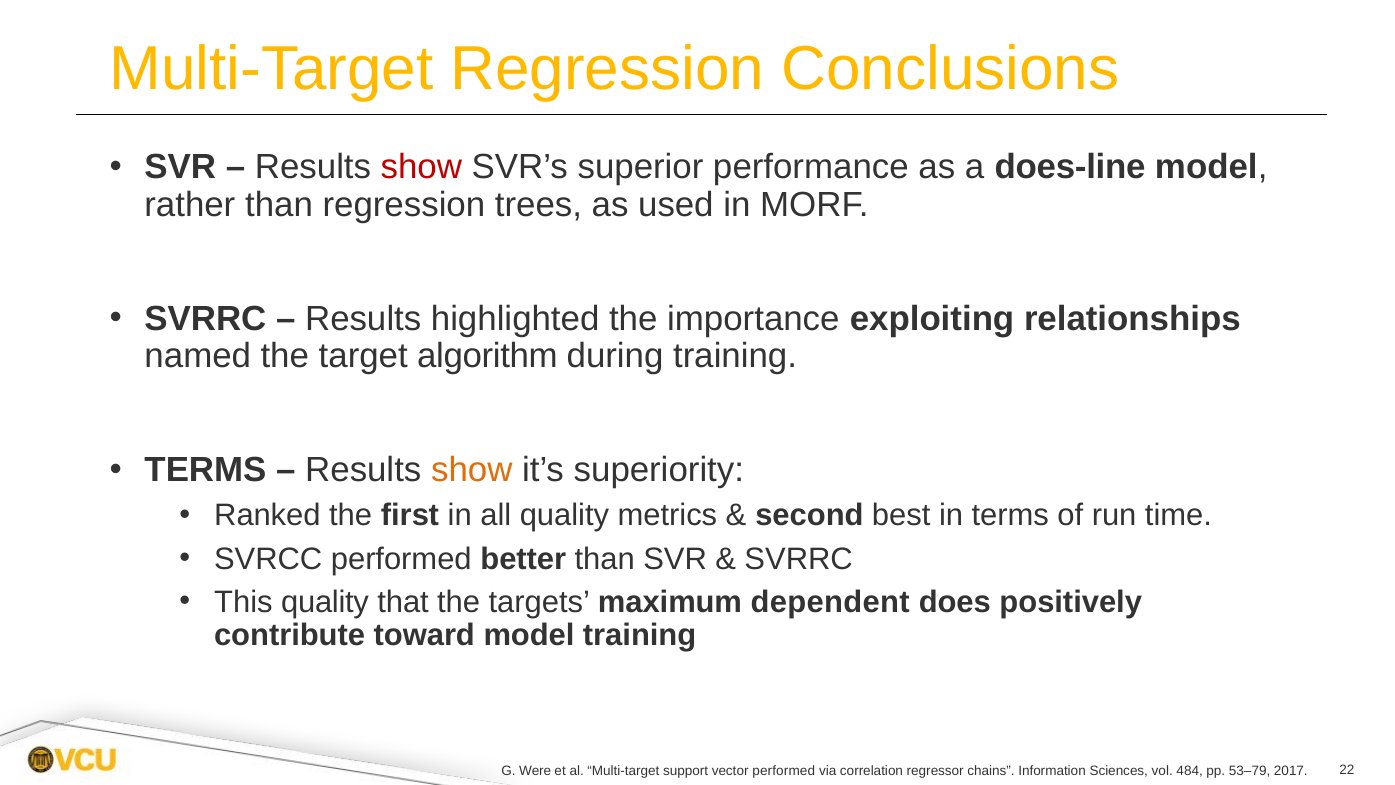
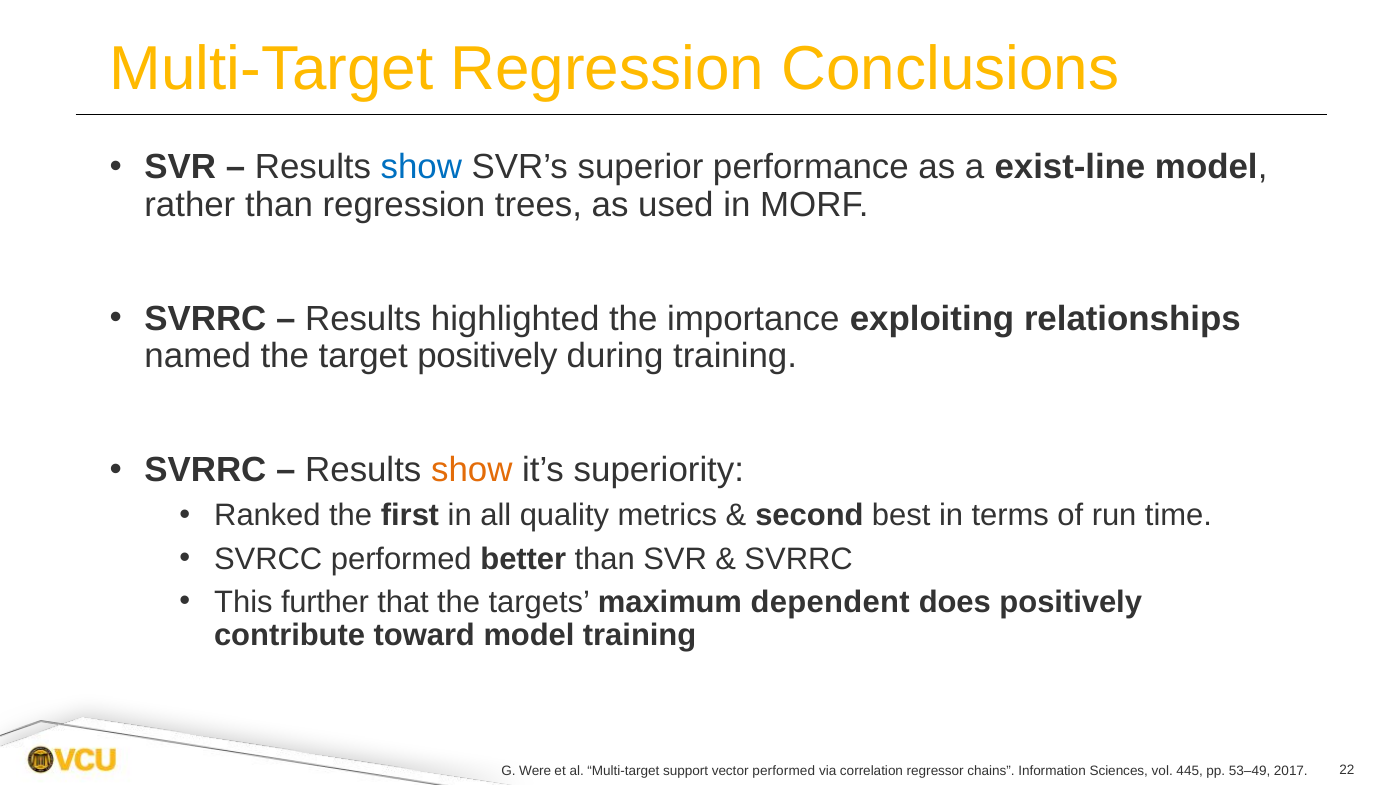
show colour: red -> blue (421, 167)
does-line: does-line -> exist-line (1070, 167)
target algorithm: algorithm -> positively (487, 356)
TERMS: TERMS -> SVRRC (205, 470)
This quality: quality -> further (325, 602)
484: 484 -> 445 (1190, 771)
53–79: 53–79 -> 53–49 (1250, 771)
